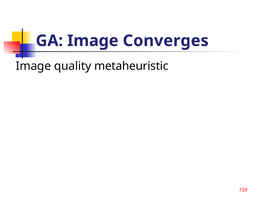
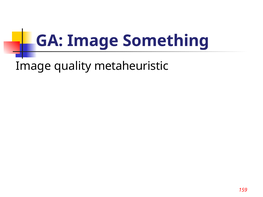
Converges: Converges -> Something (166, 41)
